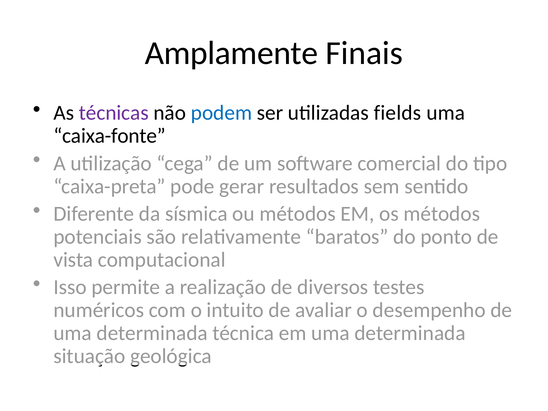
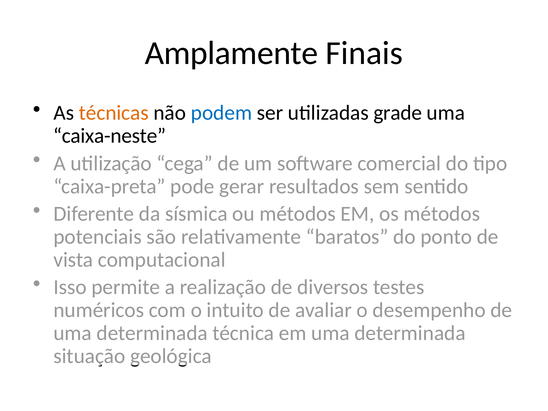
técnicas colour: purple -> orange (114, 113)
fields: fields -> grade (398, 113)
caixa-fonte: caixa-fonte -> caixa-neste (110, 136)
